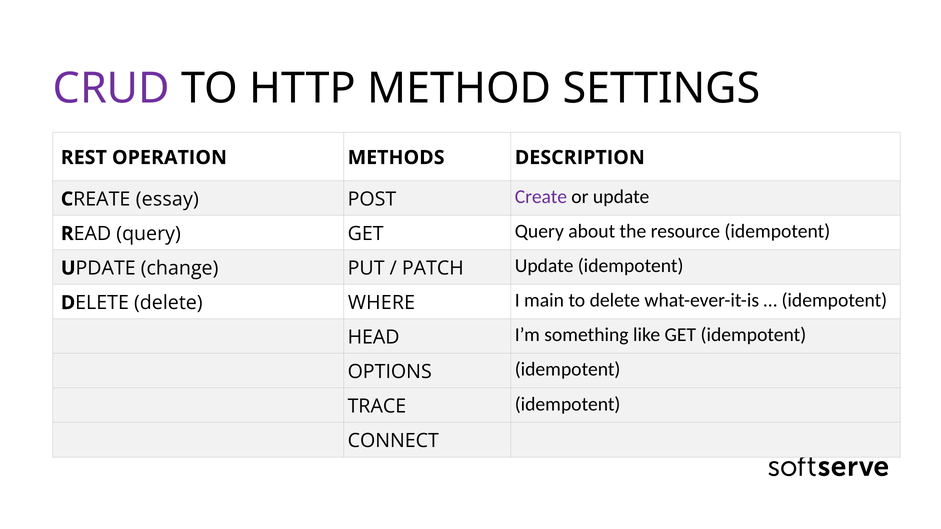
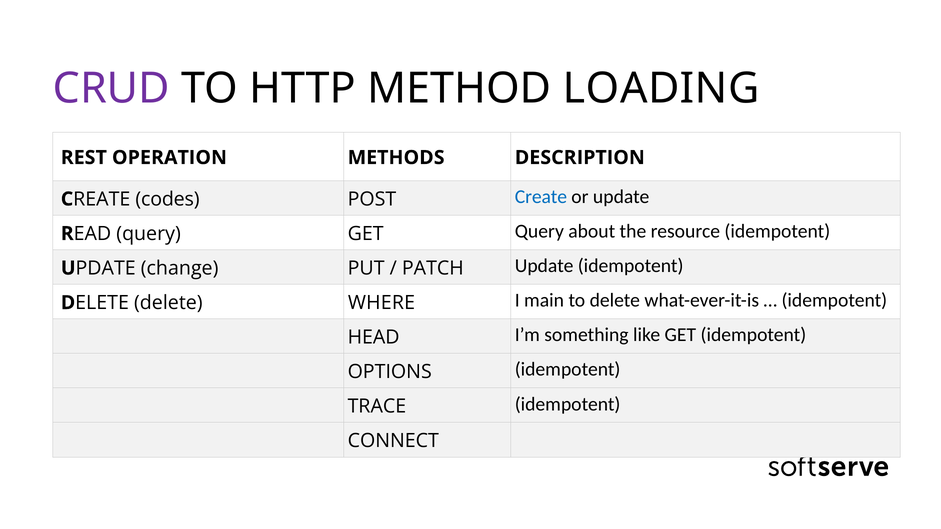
SETTINGS: SETTINGS -> LOADING (661, 88)
essay: essay -> codes (167, 199)
Create colour: purple -> blue (541, 197)
